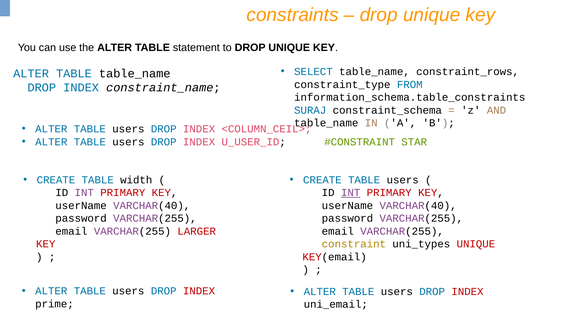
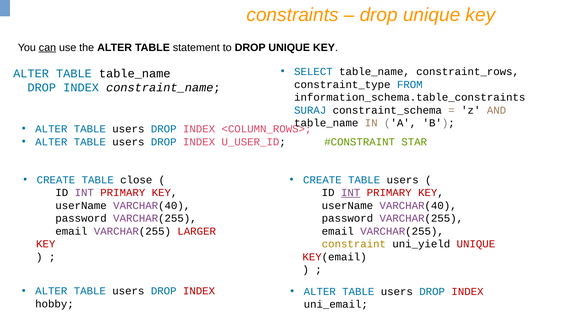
can underline: none -> present (47, 48)
<COLUMN_CEIL>: <COLUMN_CEIL> -> <COLUMN_ROWS> (266, 129)
width: width -> close (136, 180)
uni_types: uni_types -> uni_yield (421, 244)
prime: prime -> hobby (54, 304)
